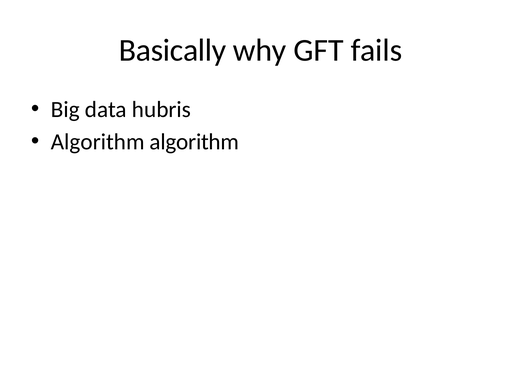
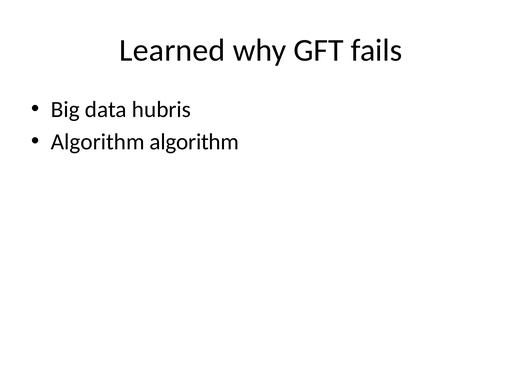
Basically: Basically -> Learned (172, 51)
